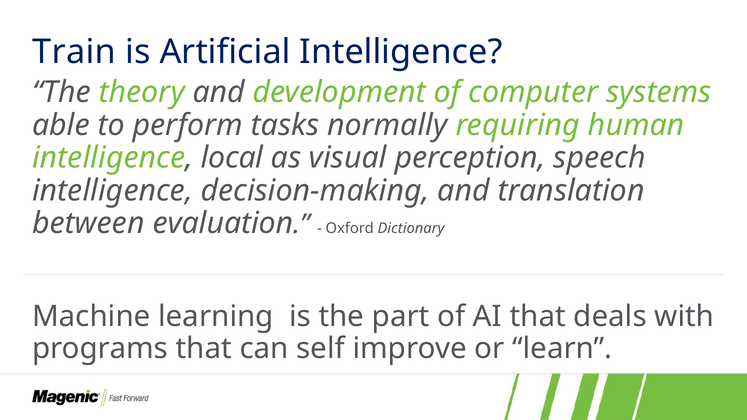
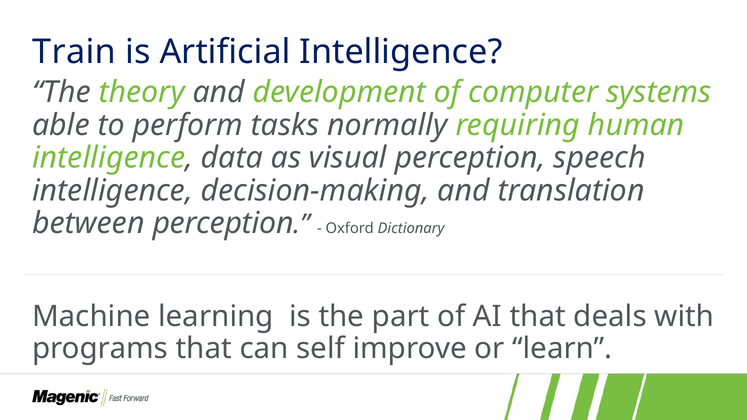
local: local -> data (232, 158)
between evaluation: evaluation -> perception (223, 223)
